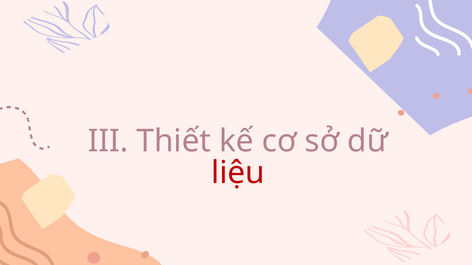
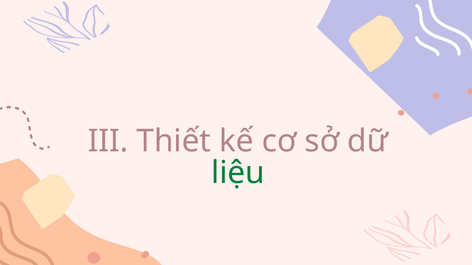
liệu colour: red -> green (238, 173)
